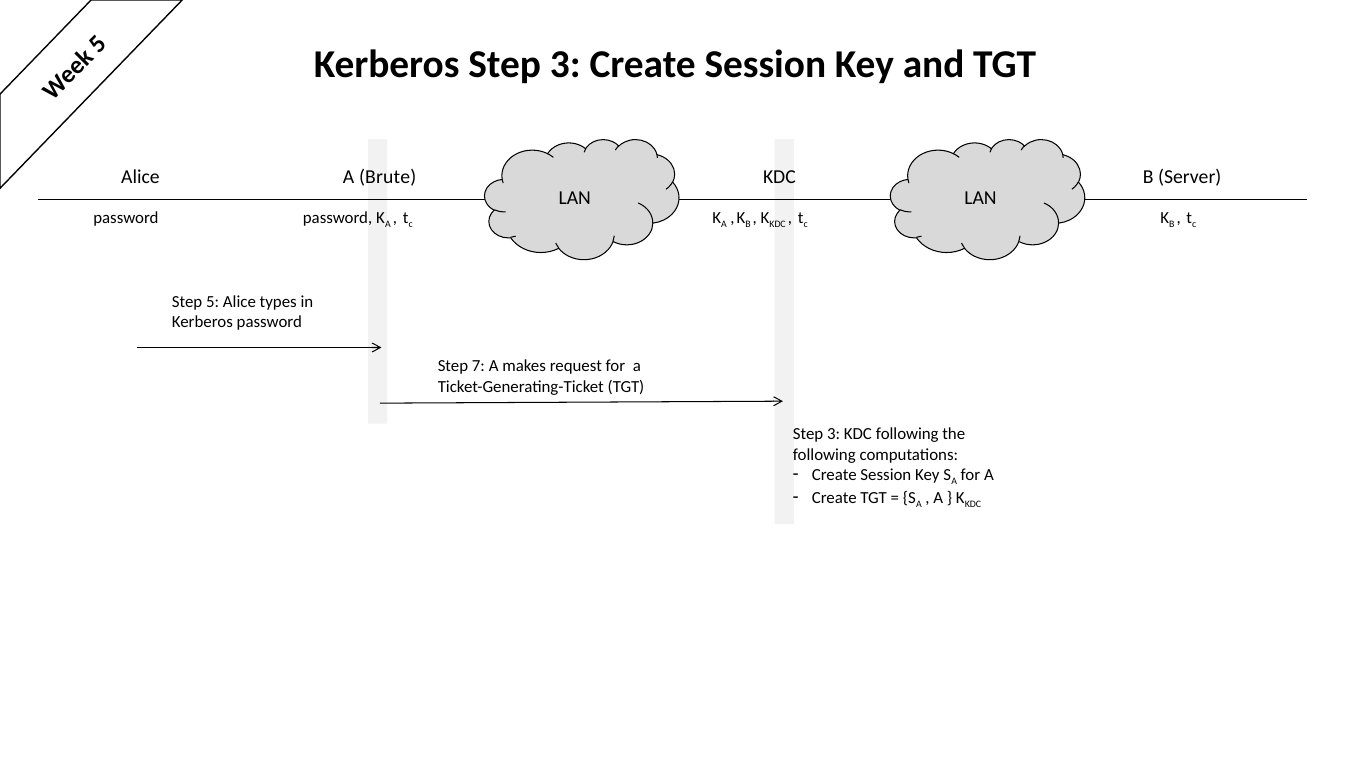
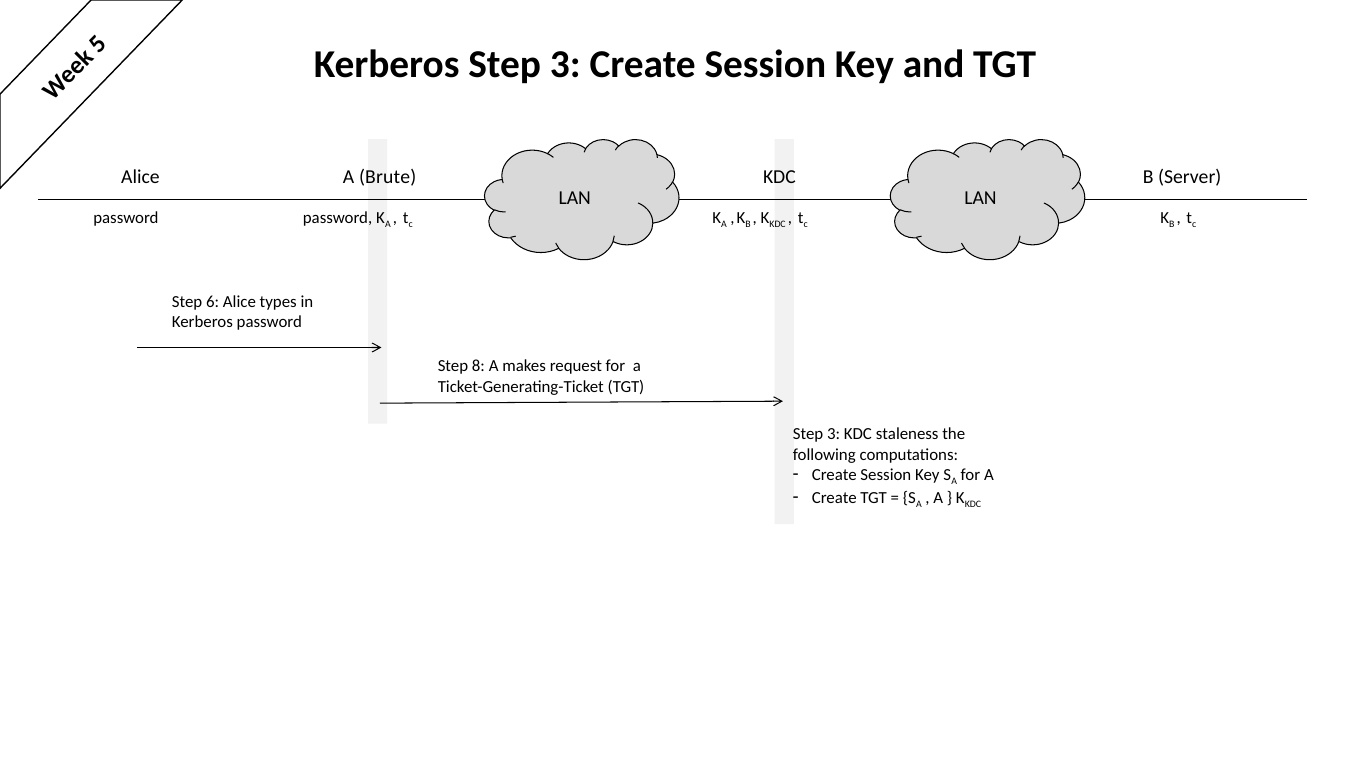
Step 5: 5 -> 6 (213, 302)
7: 7 -> 8 (478, 366)
KDC following: following -> staleness (907, 434)
